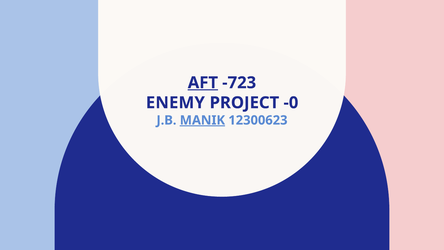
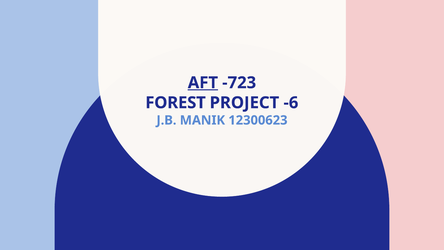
ENEMY: ENEMY -> FOREST (176, 103)
-0: -0 -> -6 (291, 103)
MANIK underline: present -> none (202, 120)
